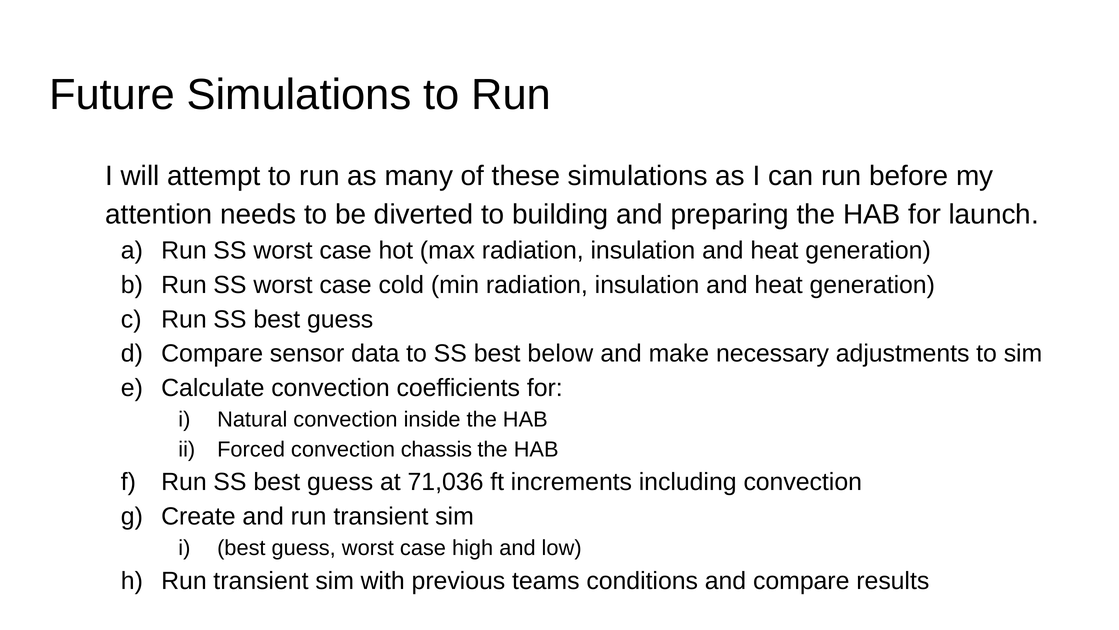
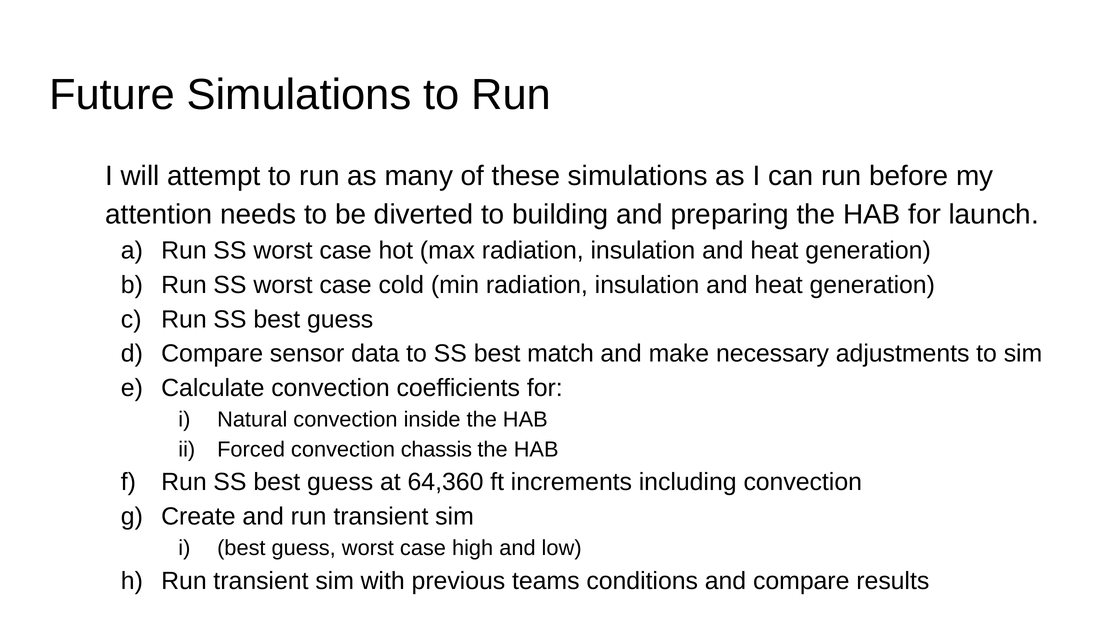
below: below -> match (561, 353)
71,036: 71,036 -> 64,360 (446, 482)
